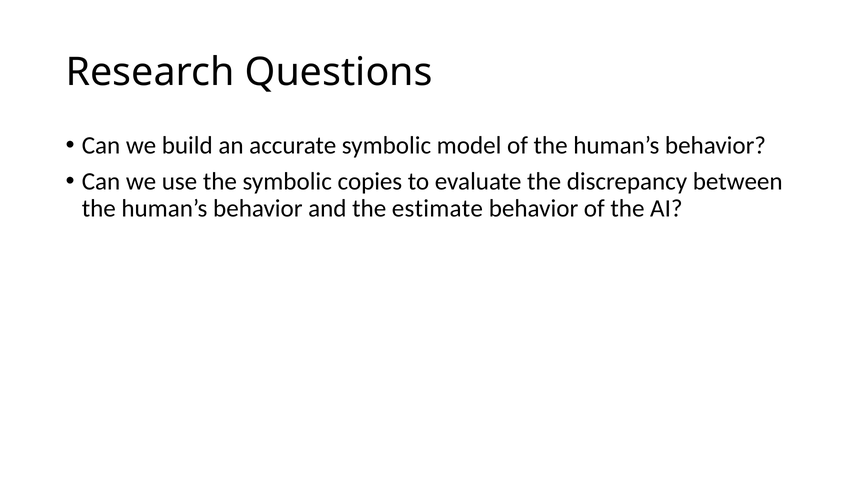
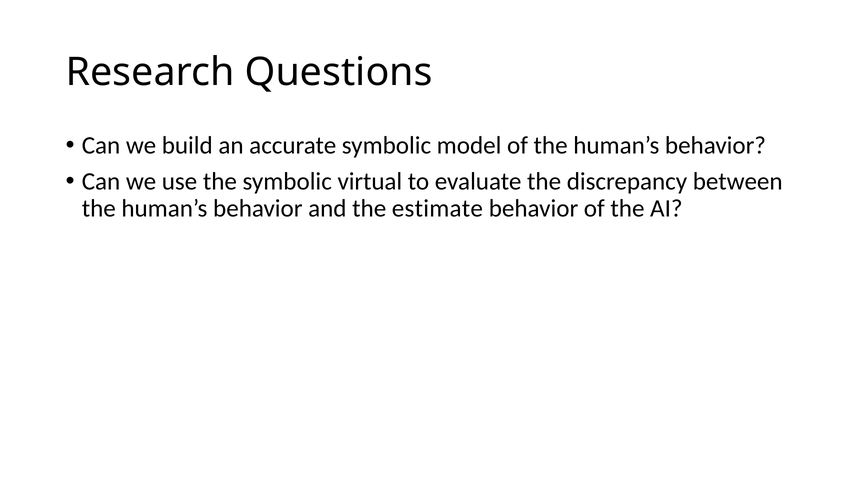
copies: copies -> virtual (370, 182)
